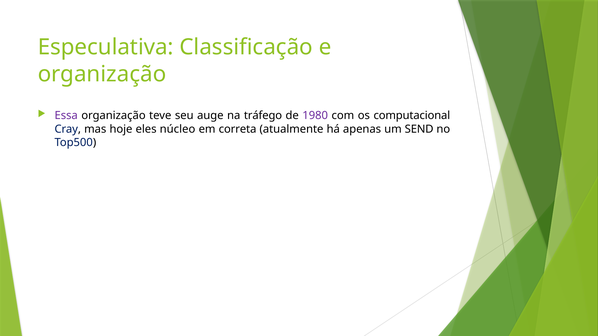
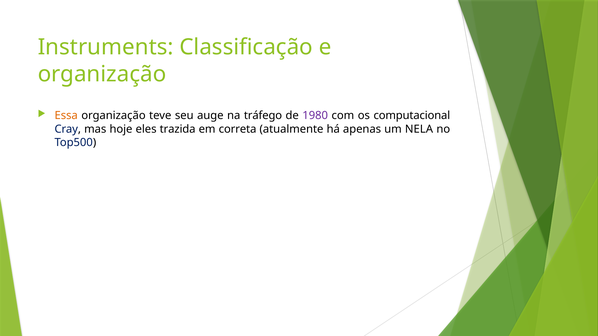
Especulativa: Especulativa -> Instruments (106, 47)
Essa colour: purple -> orange (66, 116)
núcleo: núcleo -> trazida (178, 129)
SEND: SEND -> NELA (419, 129)
